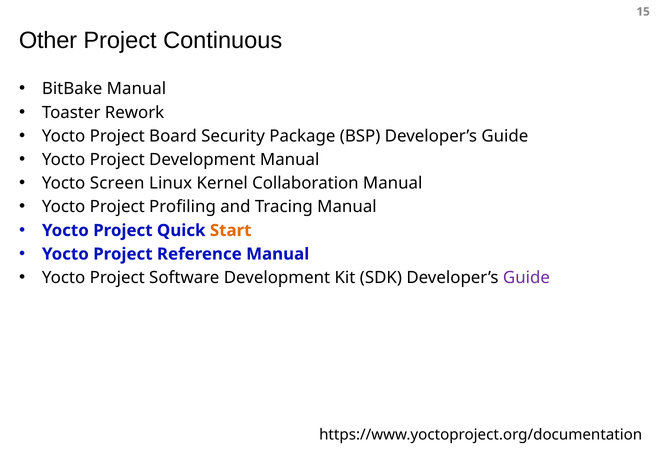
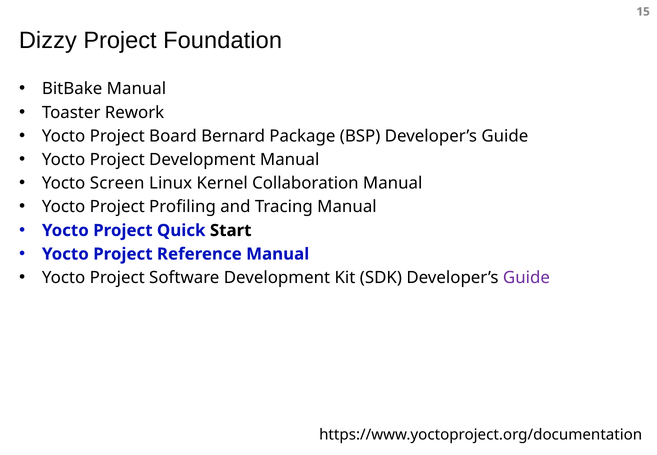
Other: Other -> Dizzy (48, 41)
Continuous: Continuous -> Foundation (223, 41)
Security: Security -> Bernard (233, 136)
Start colour: orange -> black (231, 230)
